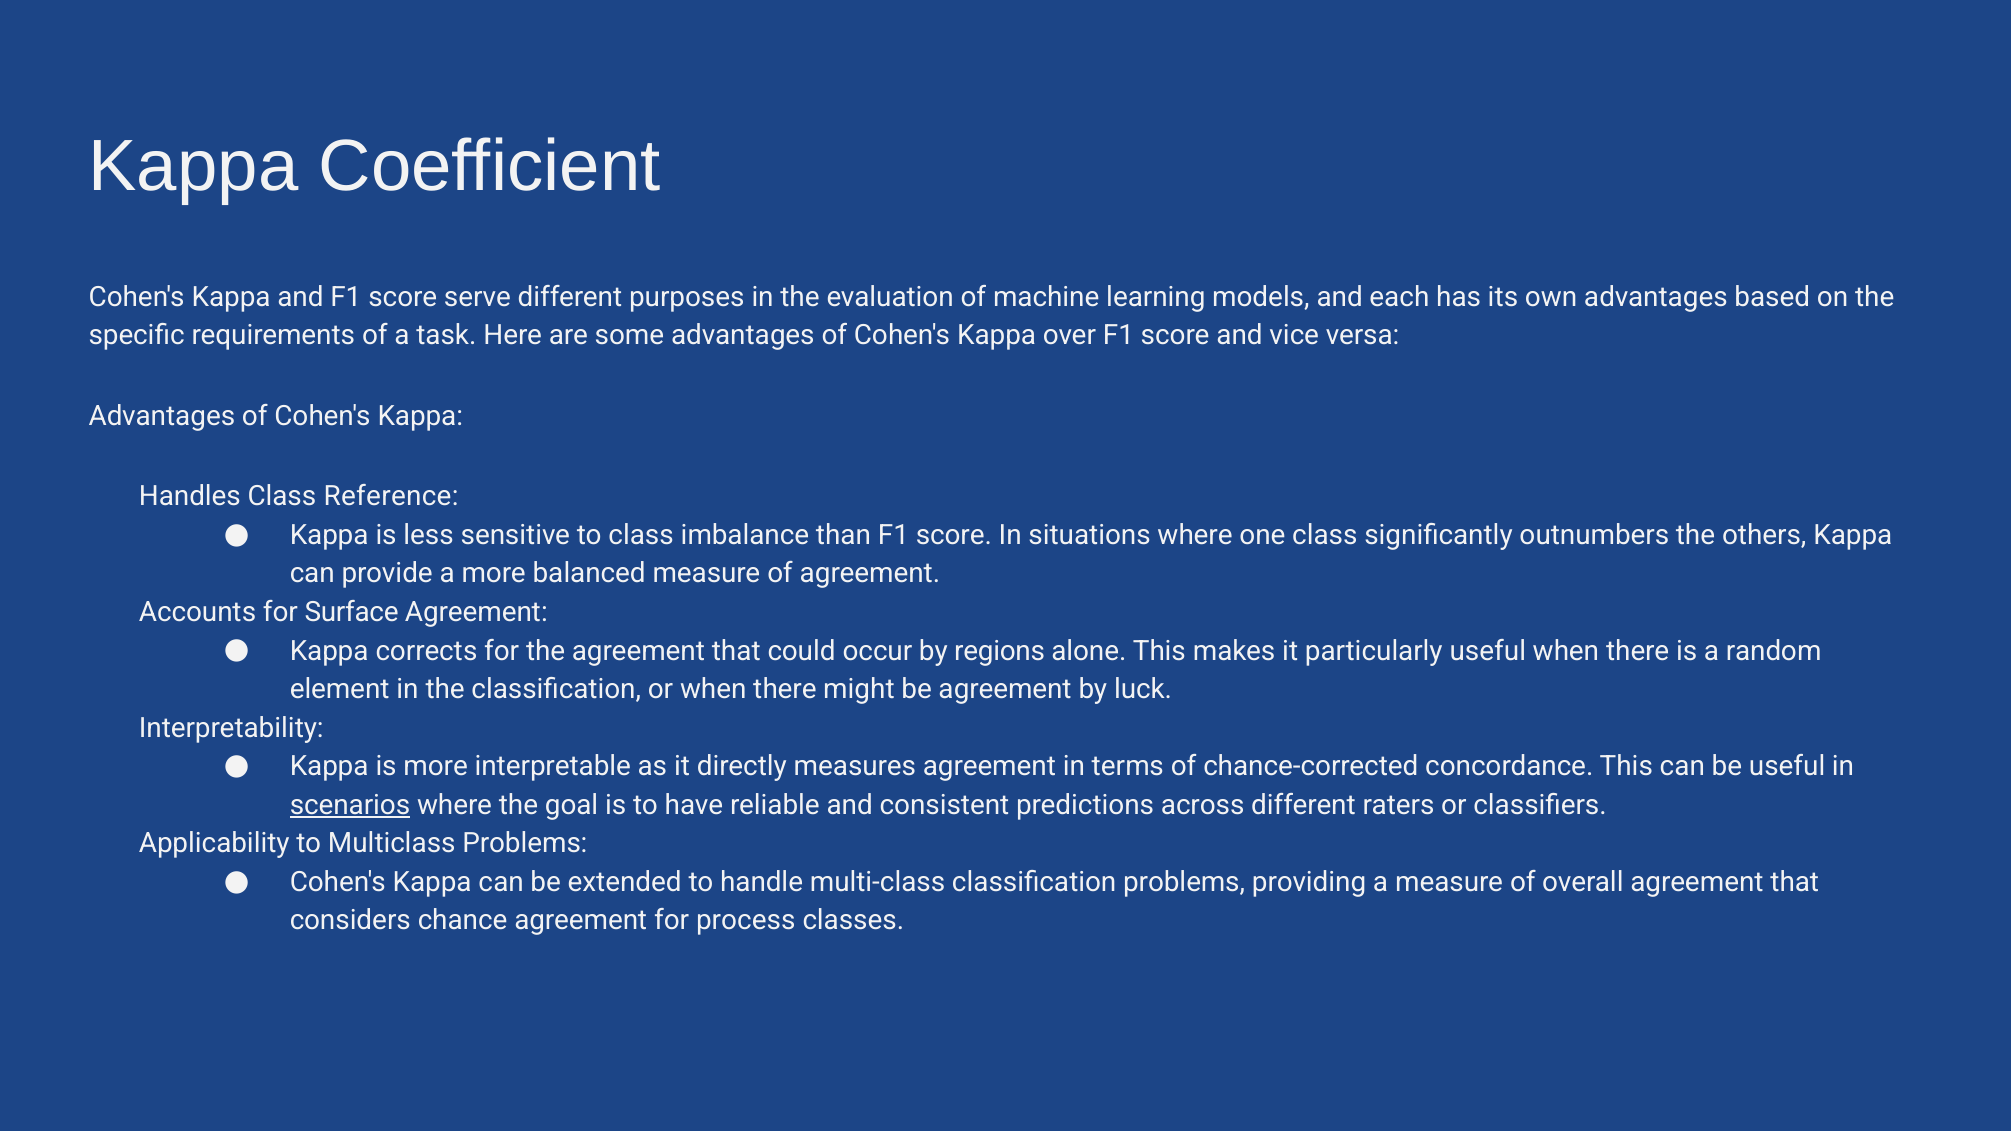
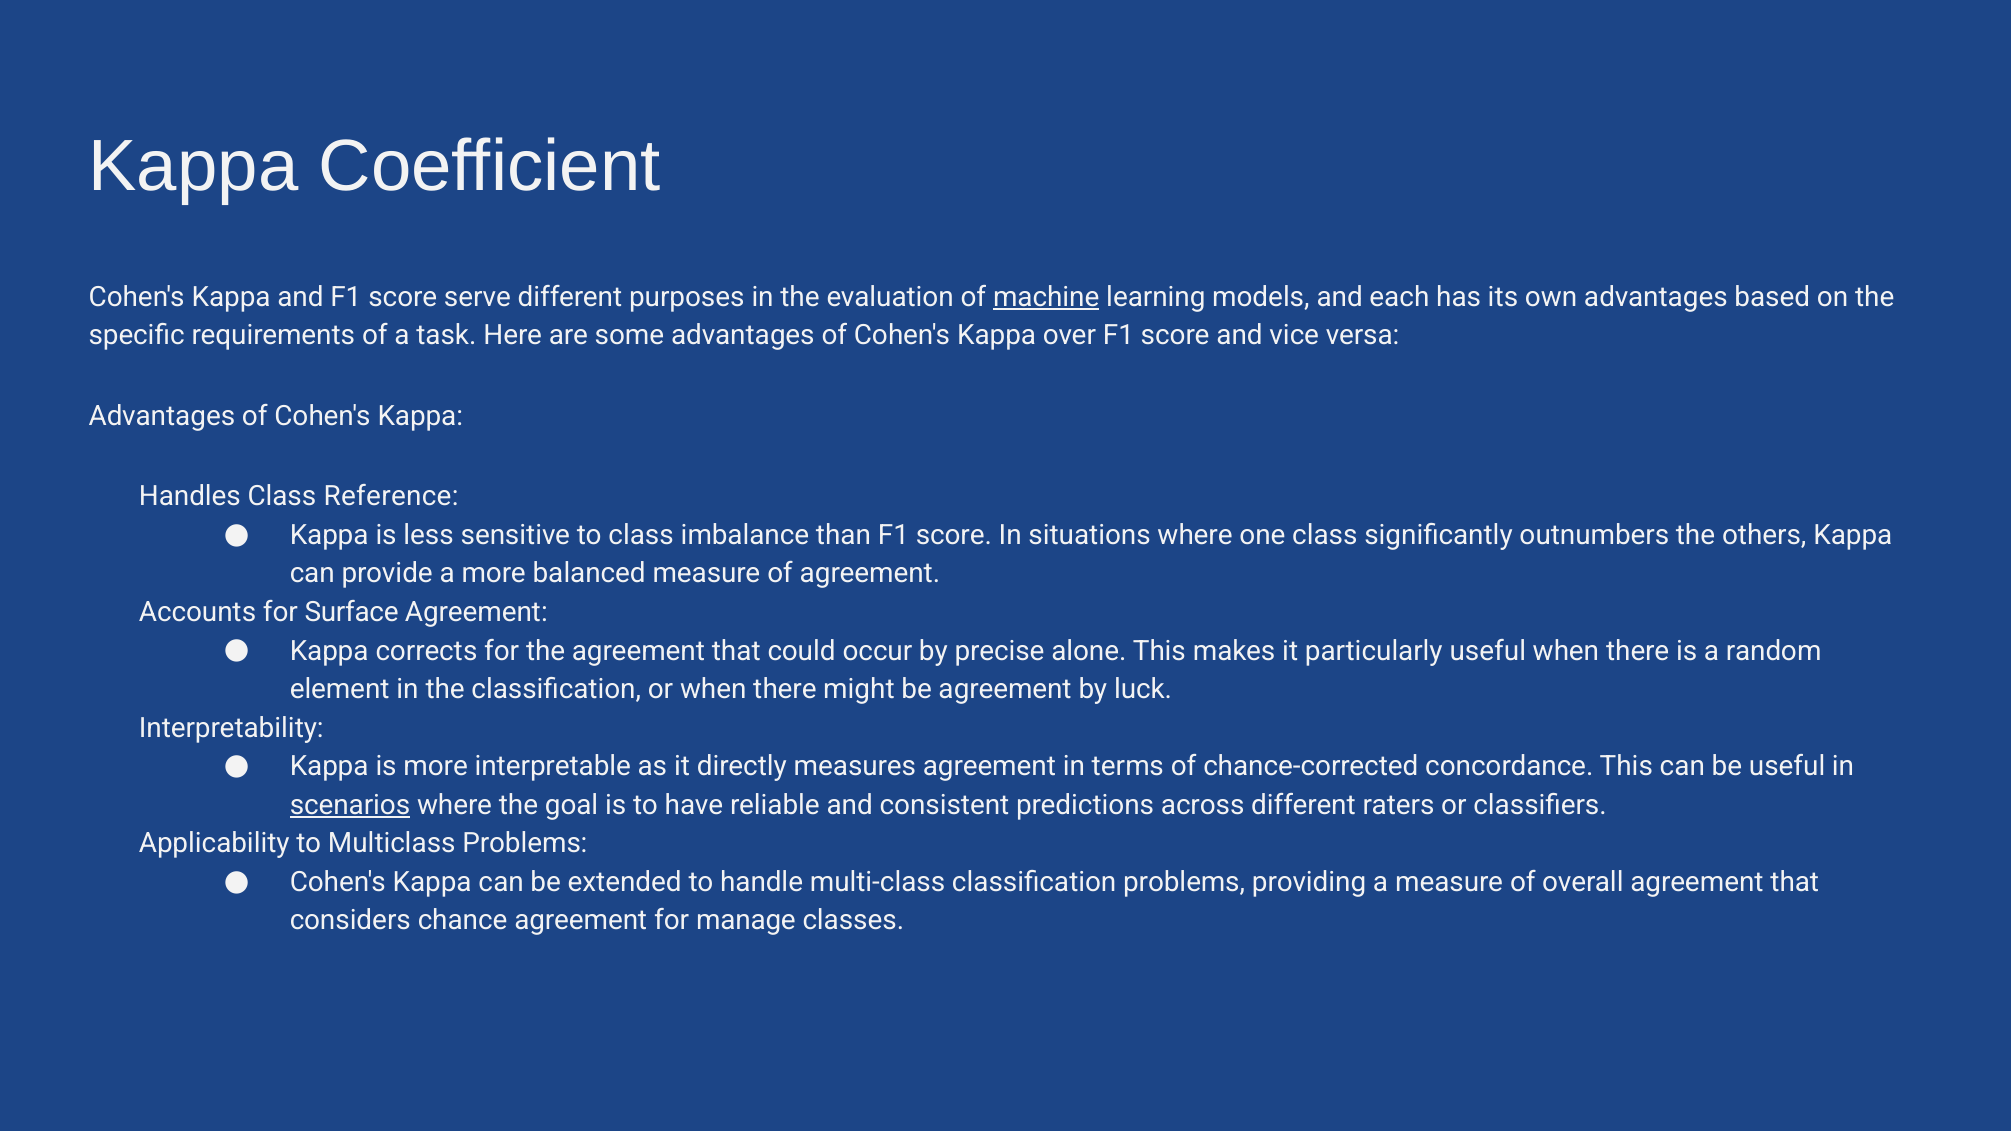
machine underline: none -> present (1046, 297)
regions: regions -> precise (1000, 651)
process: process -> manage (746, 921)
